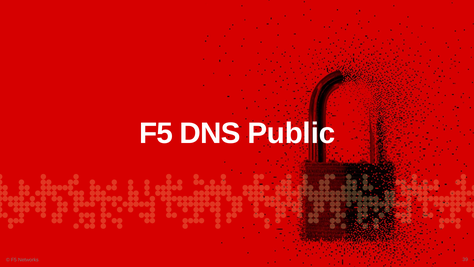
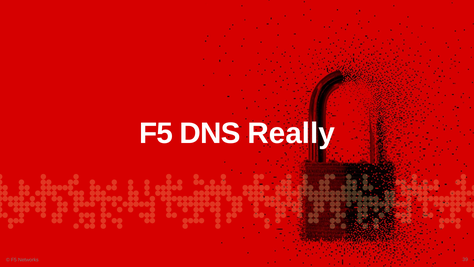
Public: Public -> Really (291, 133)
